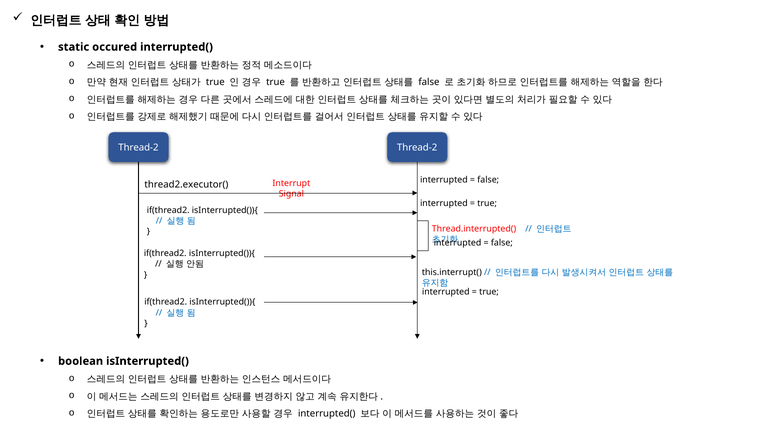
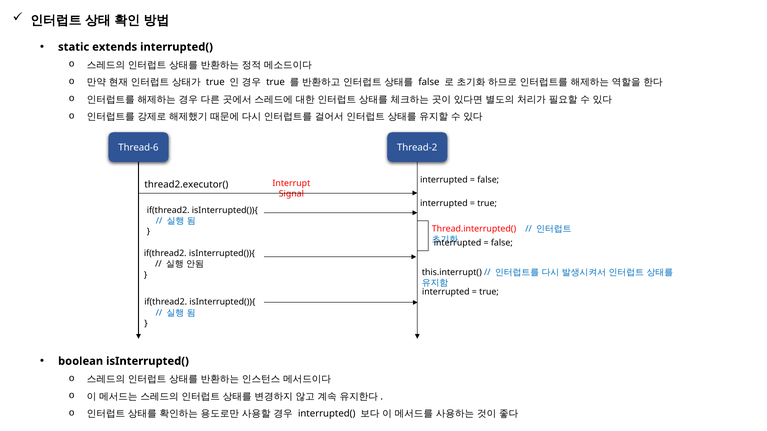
occured: occured -> extends (115, 47)
Thread-2: Thread-2 -> Thread-6 (138, 148)
